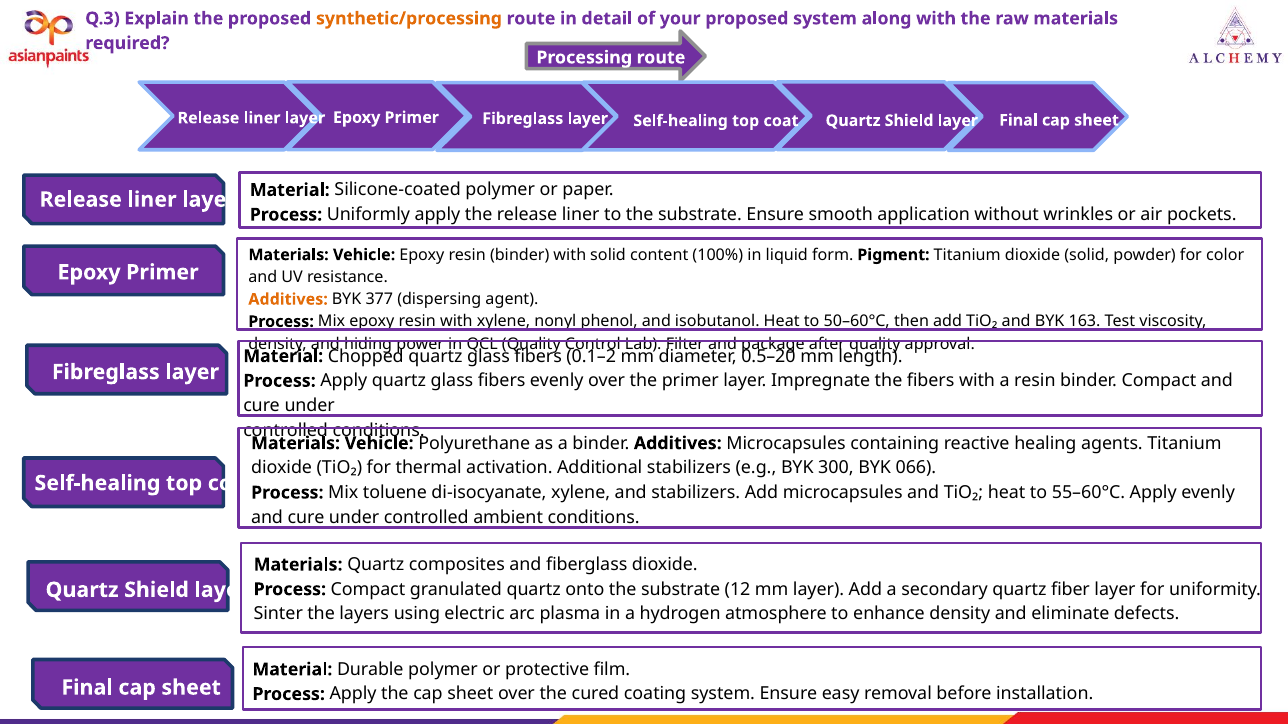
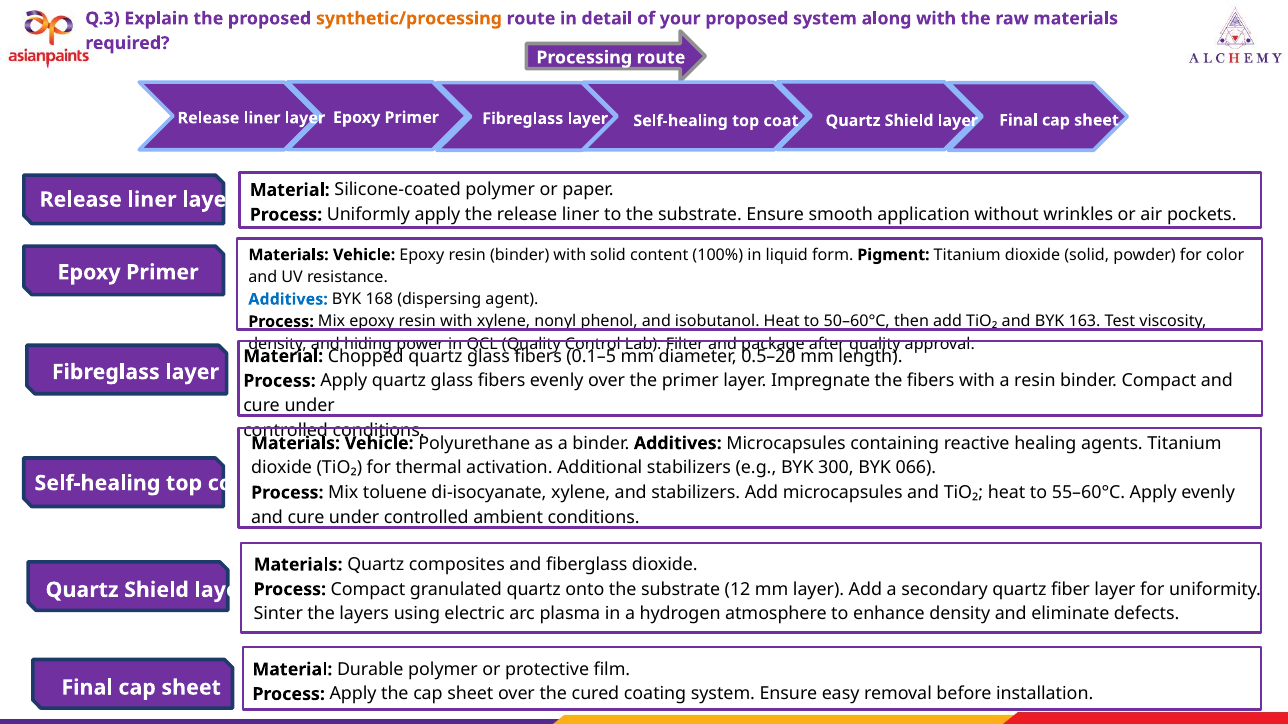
Additives colour: orange -> blue (288, 300)
377: 377 -> 168 (379, 300)
0.1–2: 0.1–2 -> 0.1–5 (591, 356)
